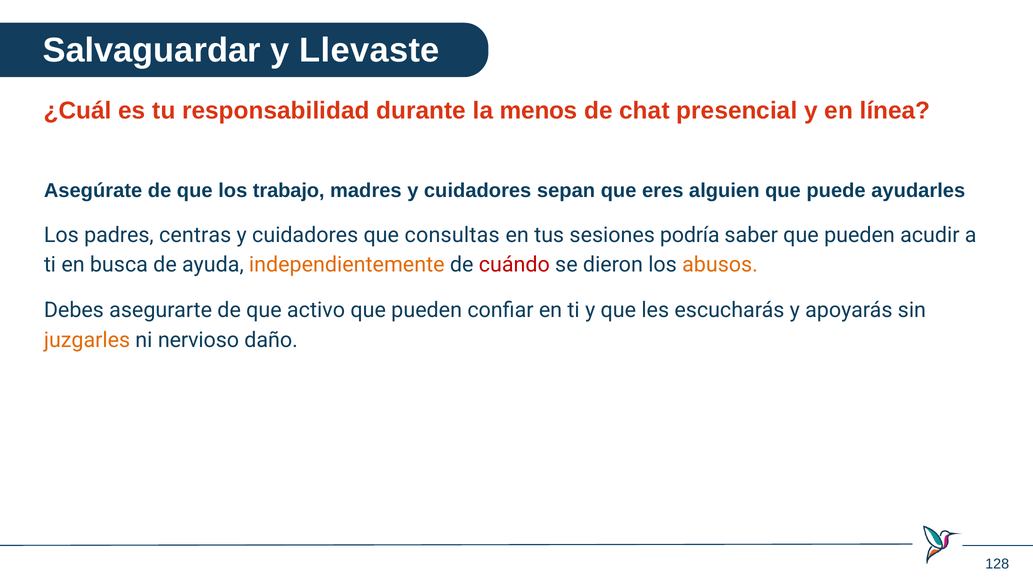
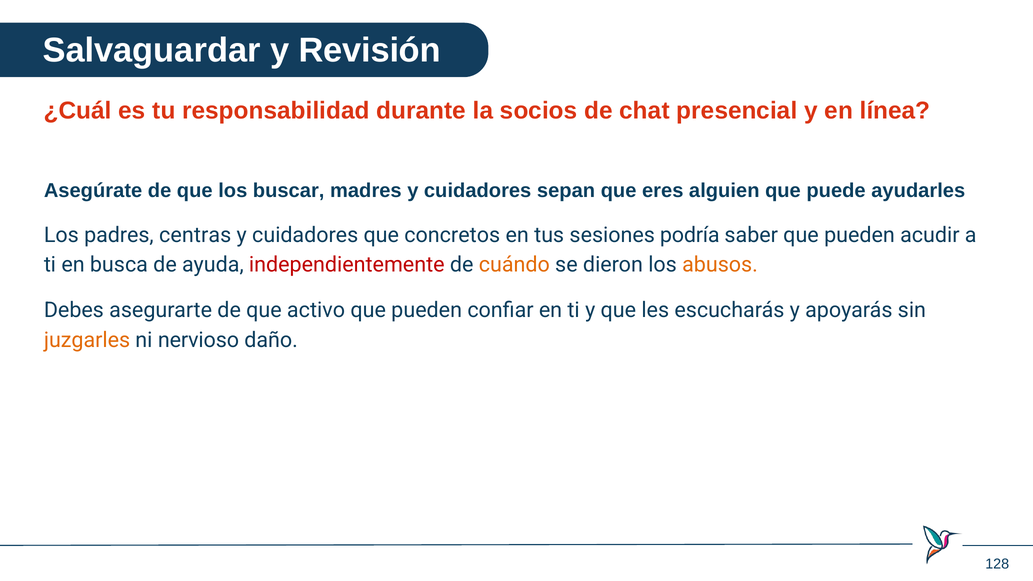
Llevaste: Llevaste -> Revisión (370, 51)
menos: menos -> socios (539, 111)
trabajo: trabajo -> buscar (289, 190)
consultas: consultas -> concretos (452, 235)
independientemente colour: orange -> red (347, 265)
cuándo colour: red -> orange (514, 265)
